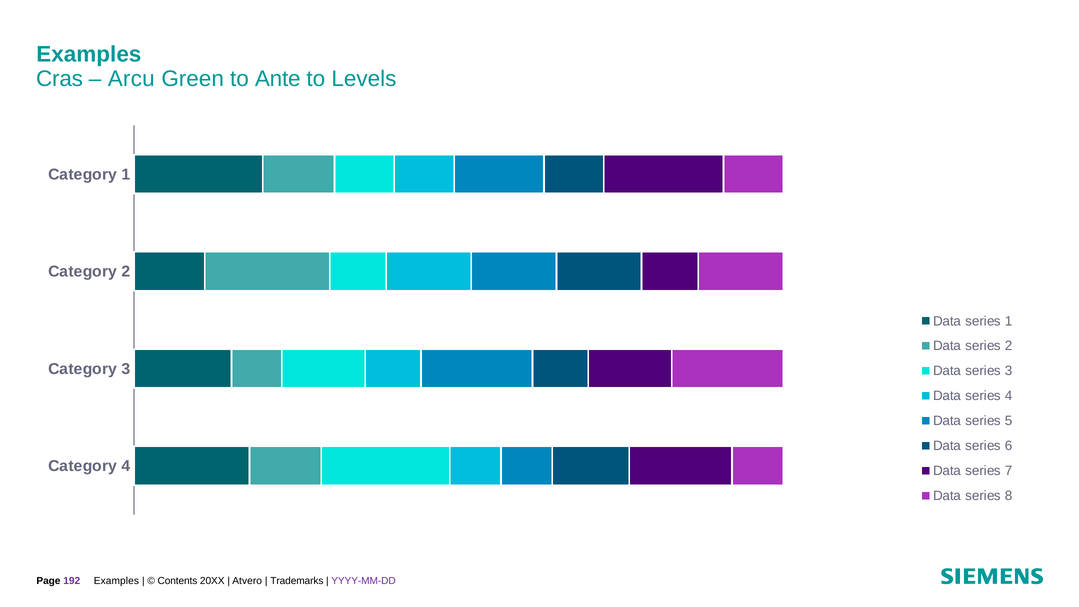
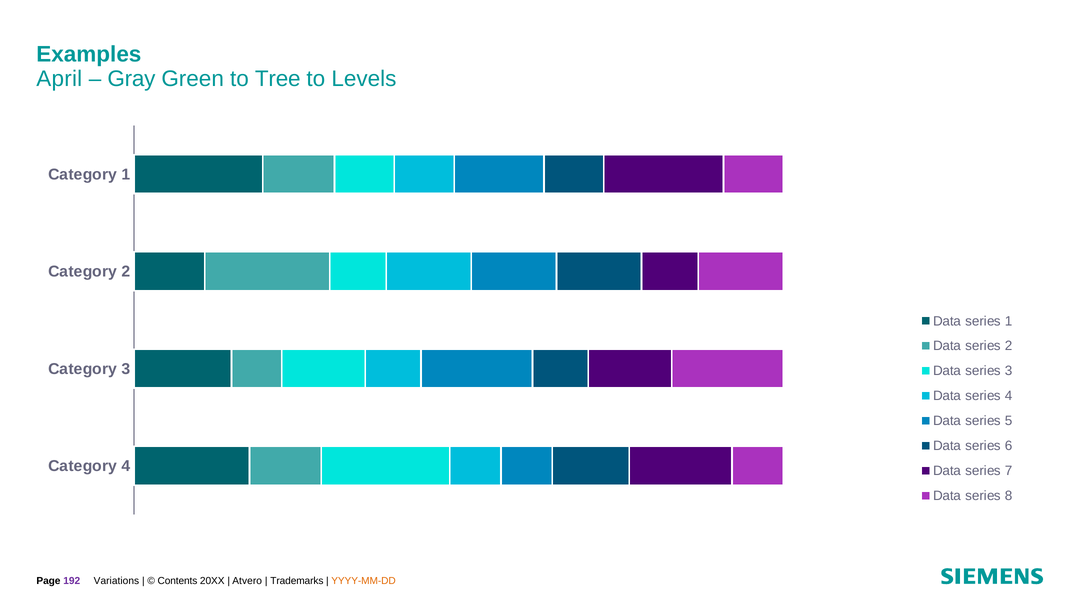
Cras: Cras -> April (59, 79)
Arcu: Arcu -> Gray (131, 79)
Ante: Ante -> Tree (278, 79)
Examples: Examples -> Variations (116, 581)
YYYY-MM-DD colour: purple -> orange (364, 581)
